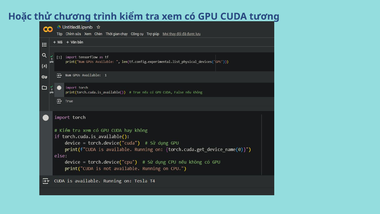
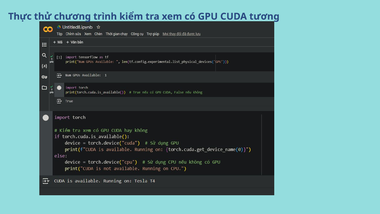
Hoặc: Hoặc -> Thực (20, 16)
